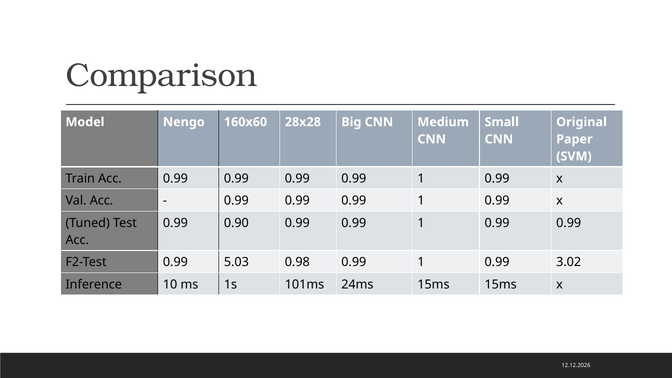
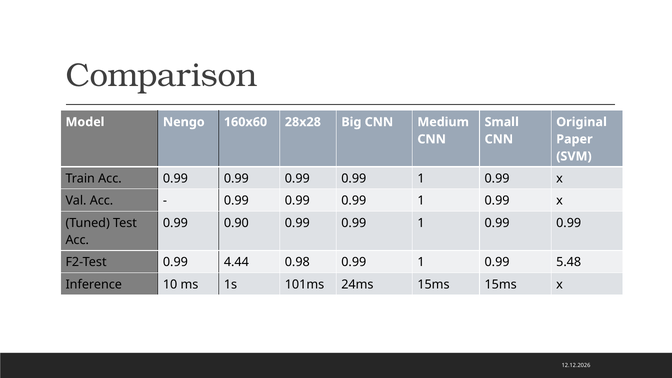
5.03: 5.03 -> 4.44 (236, 262)
3.02: 3.02 -> 5.48 (569, 262)
